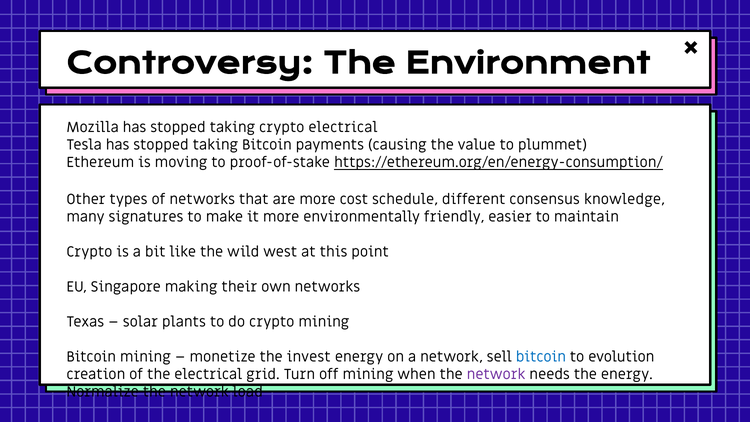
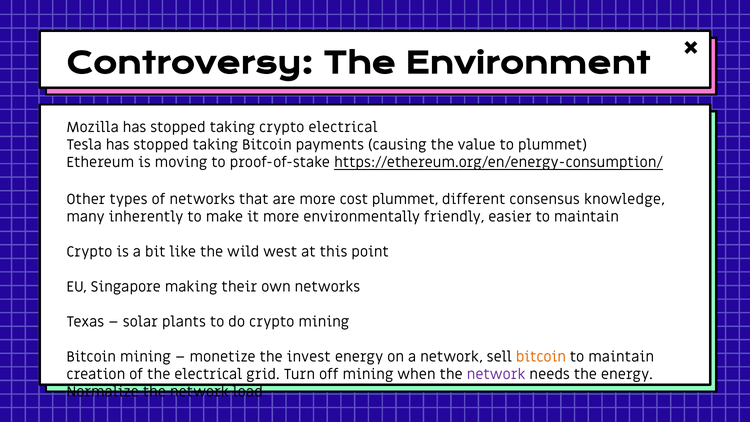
cost schedule: schedule -> plummet (405, 199)
signatures: signatures -> inherently (146, 217)
bitcoin colour: blue -> orange (541, 357)
evolution: evolution -> maintain (621, 357)
